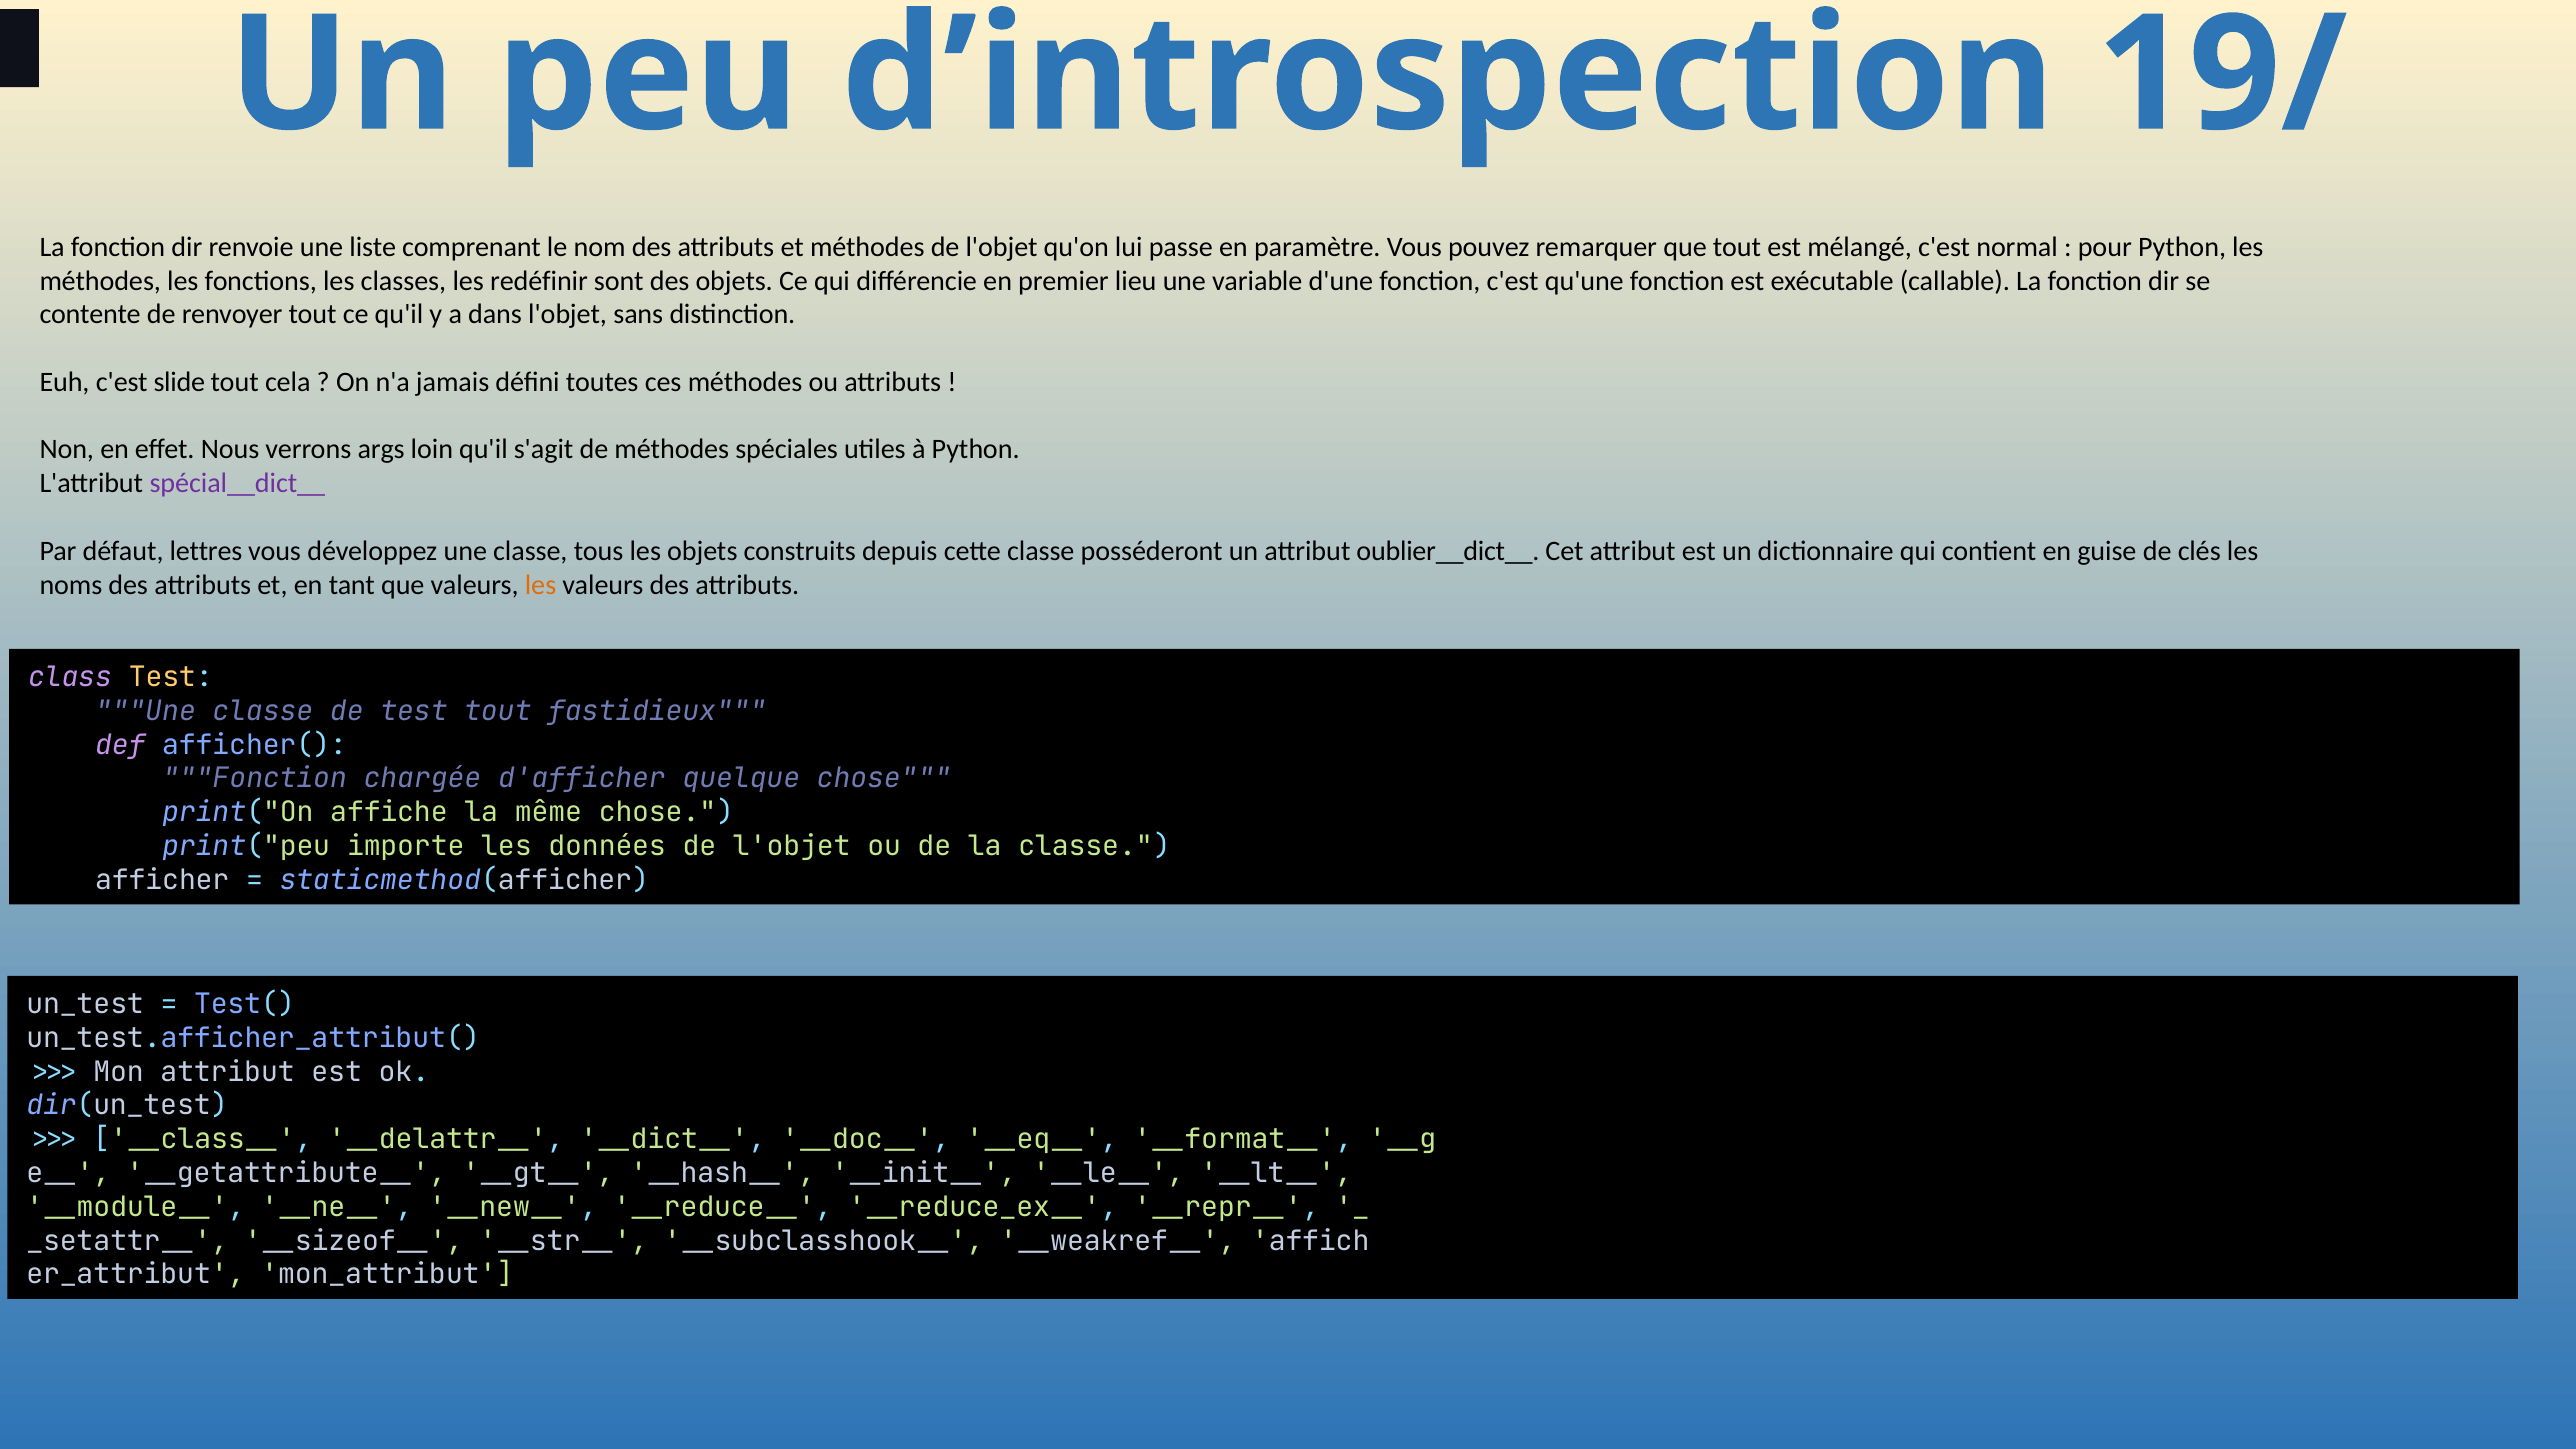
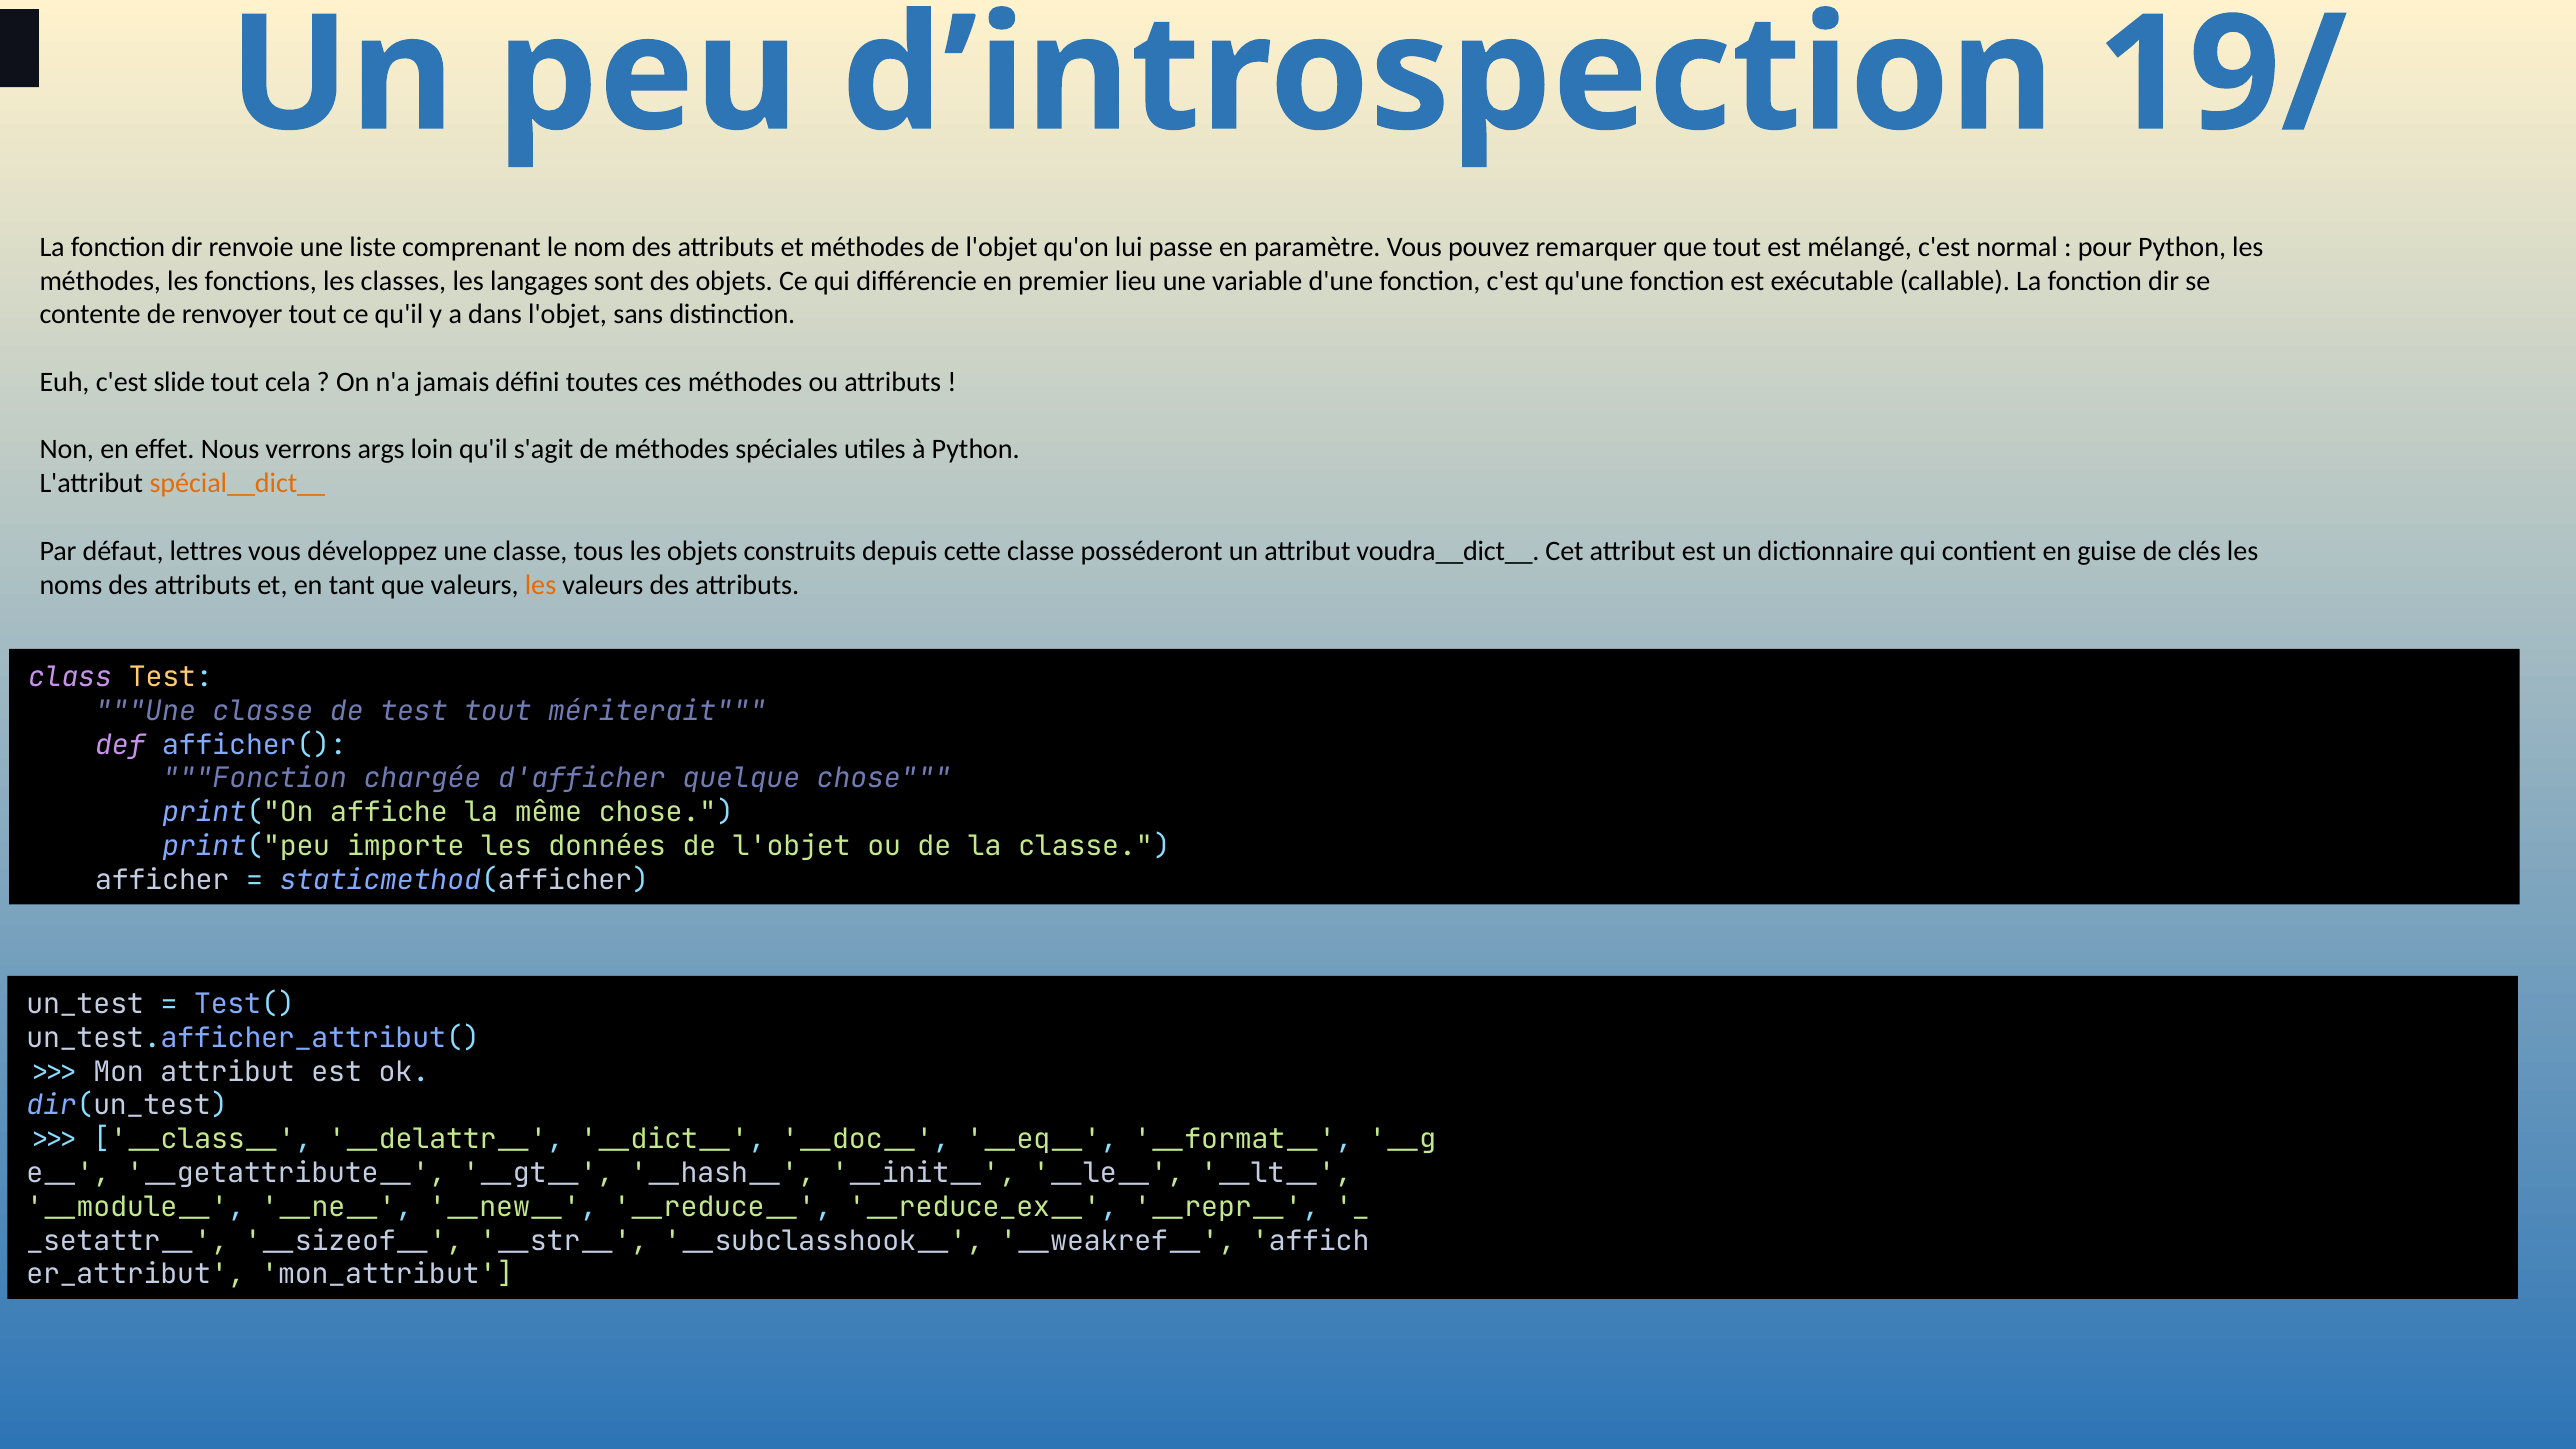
redéfinir: redéfinir -> langages (539, 281)
spécial__dict__ colour: purple -> orange (237, 483)
oublier__dict__: oublier__dict__ -> voudra__dict__ (1448, 551)
fastidieux: fastidieux -> mériterait (657, 711)
